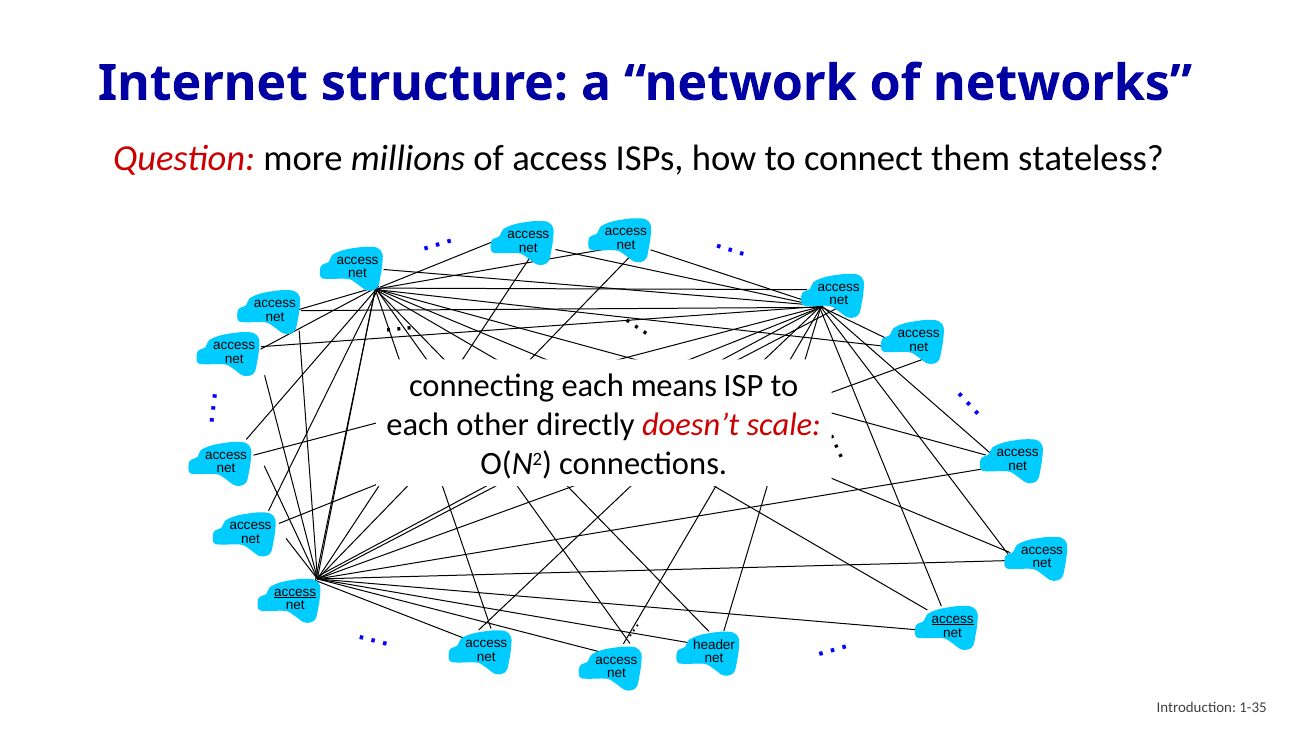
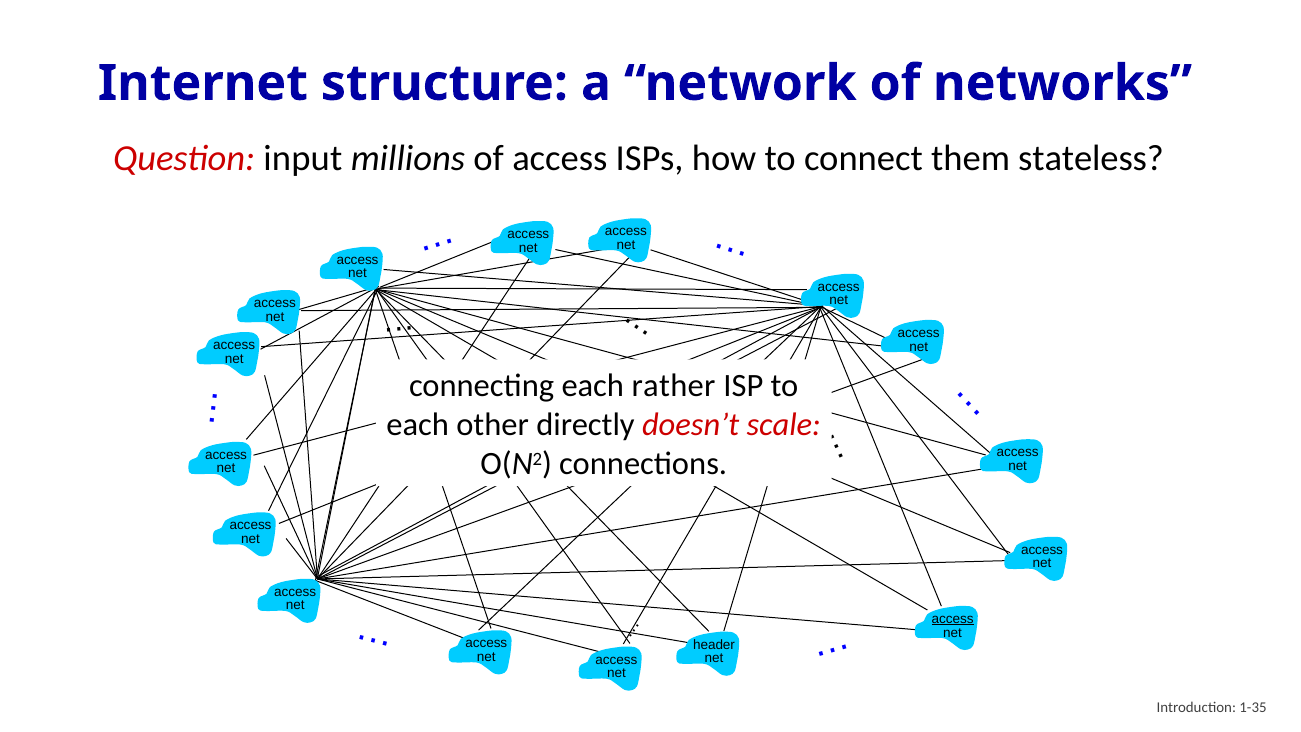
more: more -> input (303, 159)
means: means -> rather (674, 386)
access underline: present -> none (295, 592)
